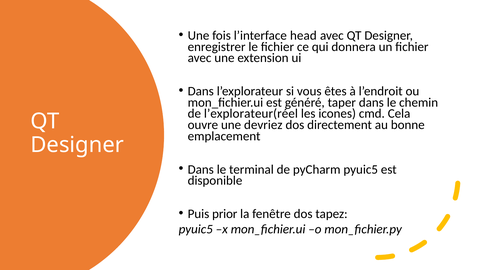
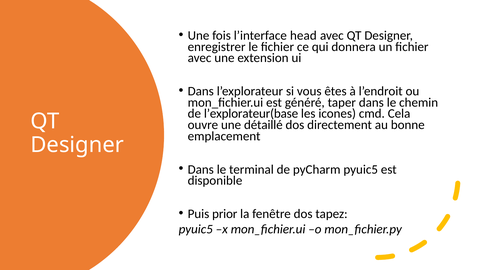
l’explorateur(réel: l’explorateur(réel -> l’explorateur(base (251, 114)
devriez: devriez -> détaillé (263, 125)
